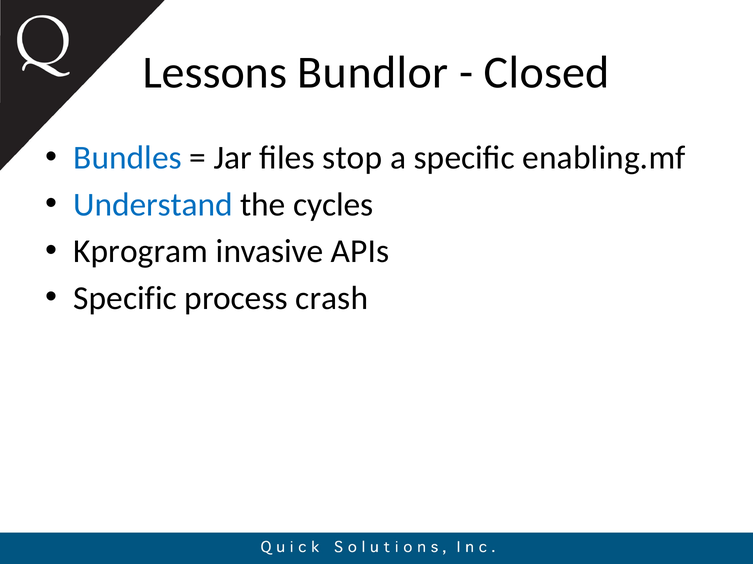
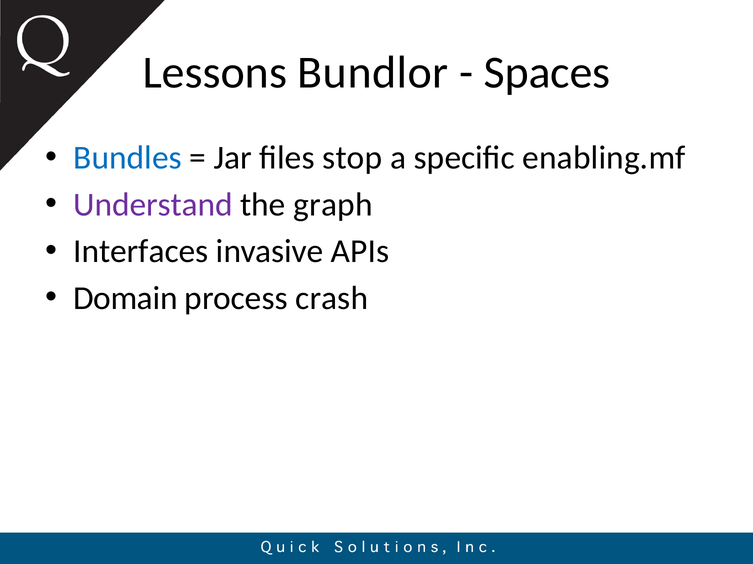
Closed: Closed -> Spaces (547, 73)
Understand colour: blue -> purple (153, 205)
cycles: cycles -> graph (333, 205)
Kprogram: Kprogram -> Interfaces (141, 252)
Specific: Specific -> Domain (125, 299)
